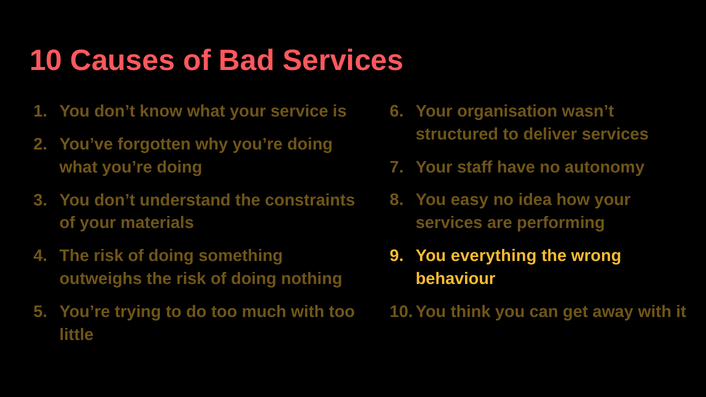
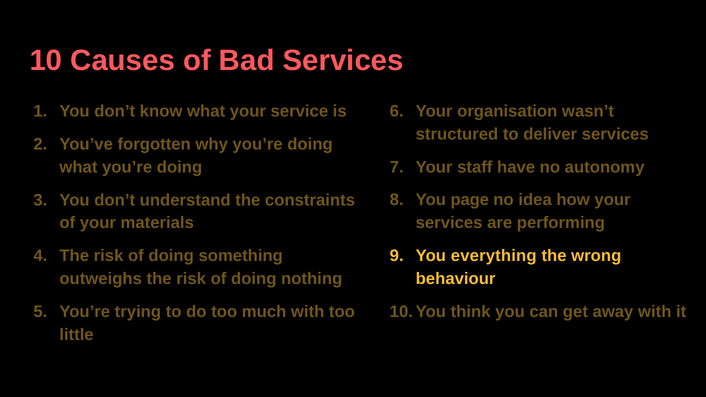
easy: easy -> page (470, 200)
